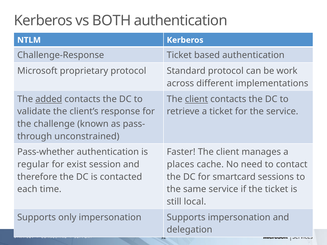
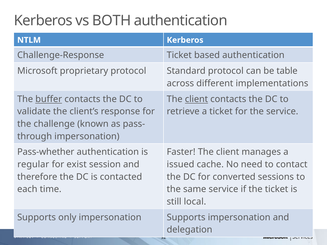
work: work -> table (287, 71)
added: added -> buffer (49, 99)
unconstrained: unconstrained -> impersonation (87, 136)
places: places -> issued (181, 165)
smartcard: smartcard -> converted (234, 177)
